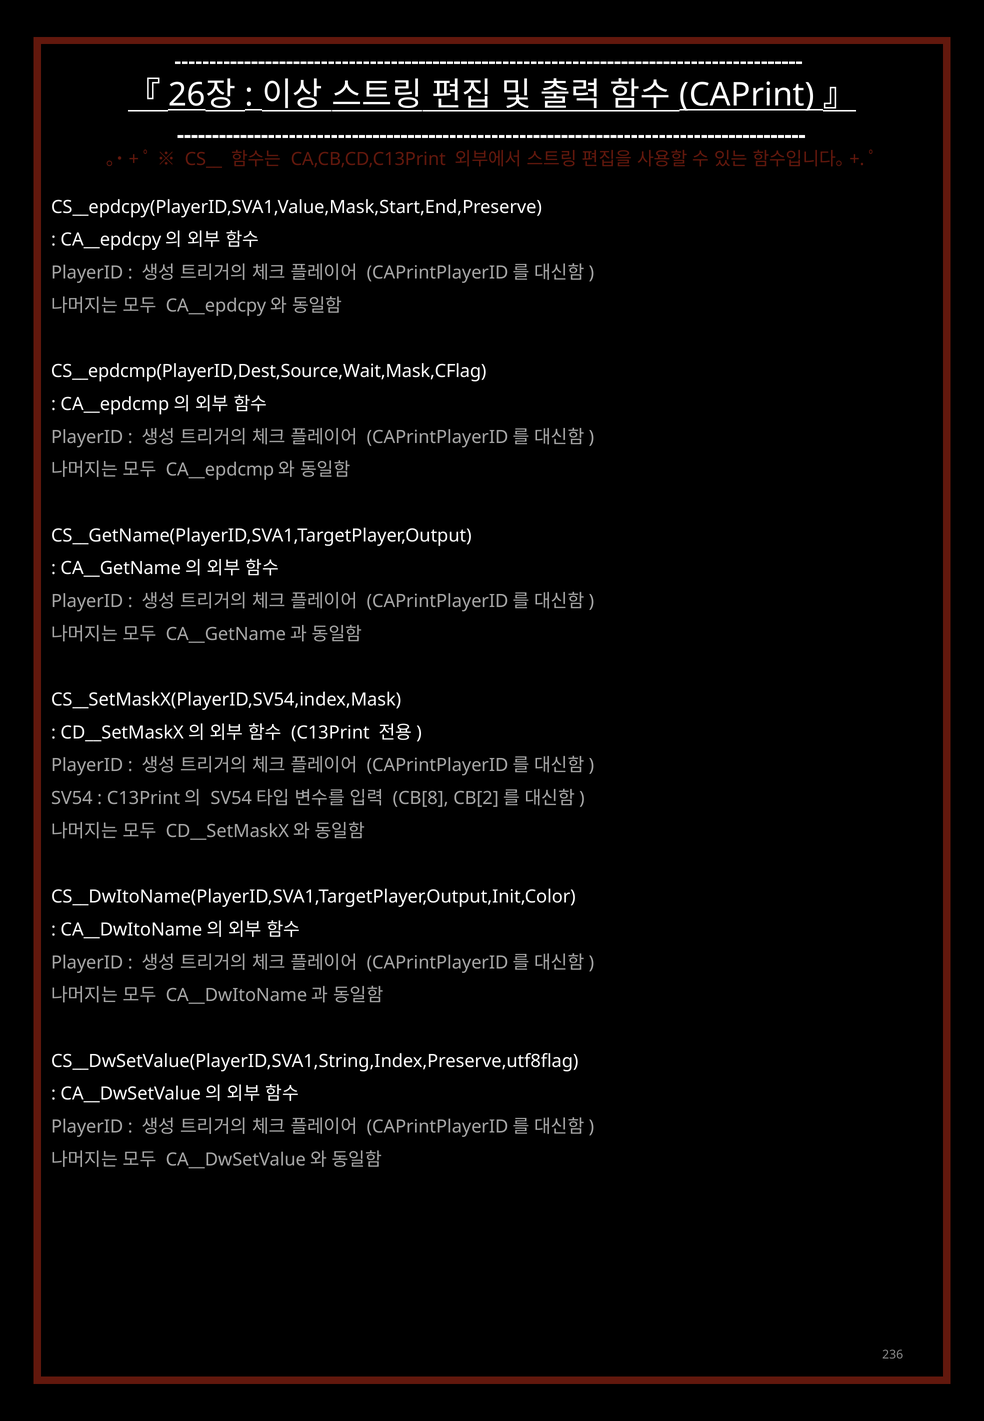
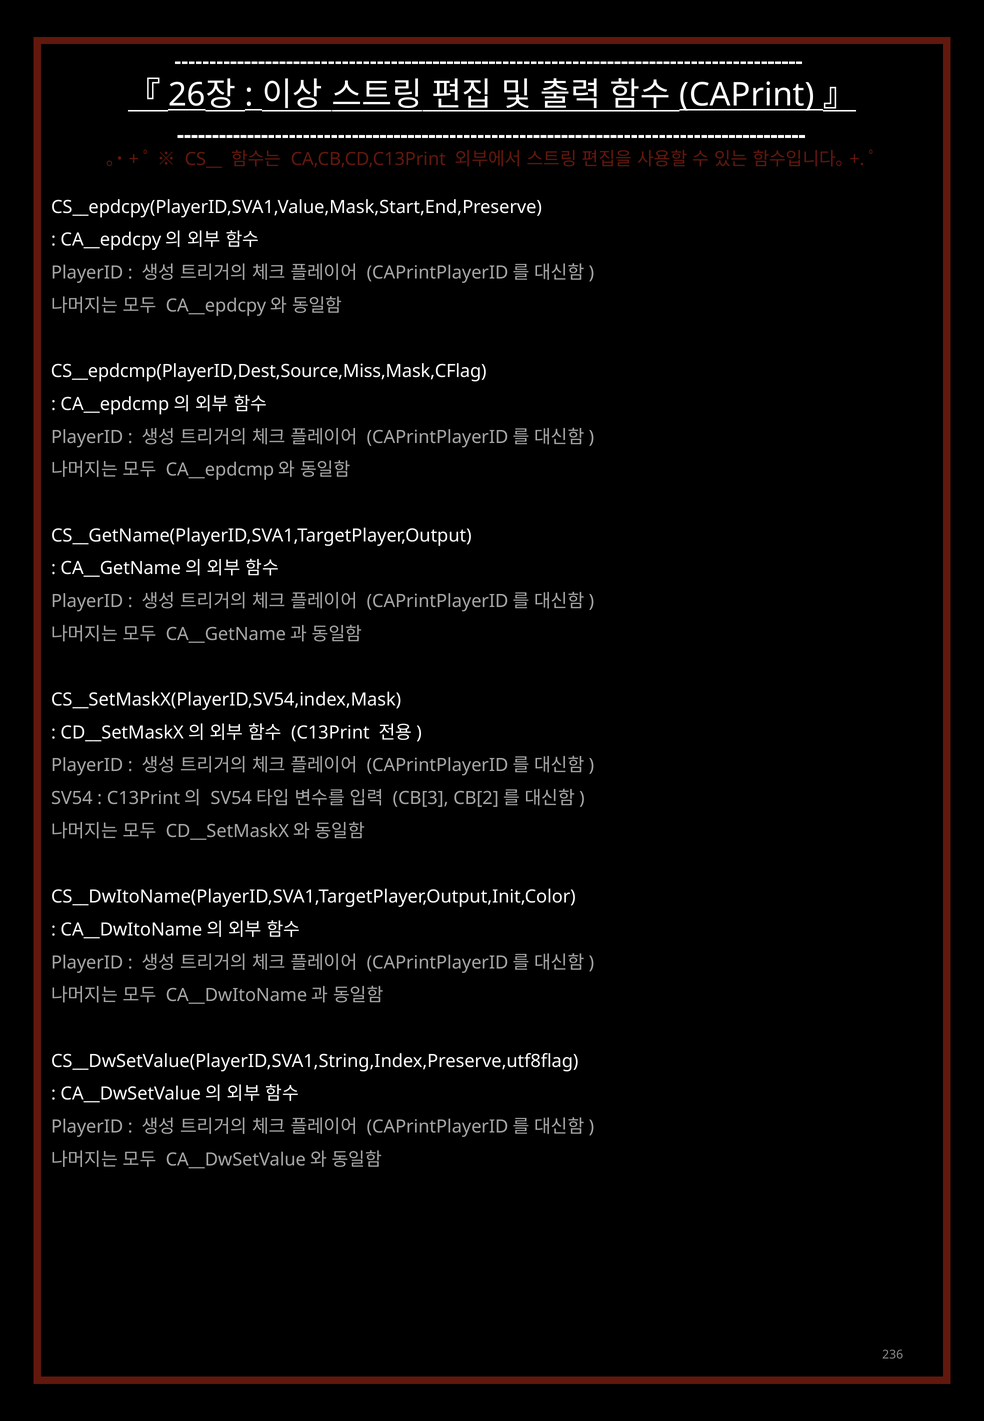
CS__epdcmp(PlayerID,Dest,Source,Wait,Mask,CFlag: CS__epdcmp(PlayerID,Dest,Source,Wait,Mask,CFlag -> CS__epdcmp(PlayerID,Dest,Source,Miss,Mask,CFlag (269, 371)
CB[8: CB[8 -> CB[3 (421, 798)
